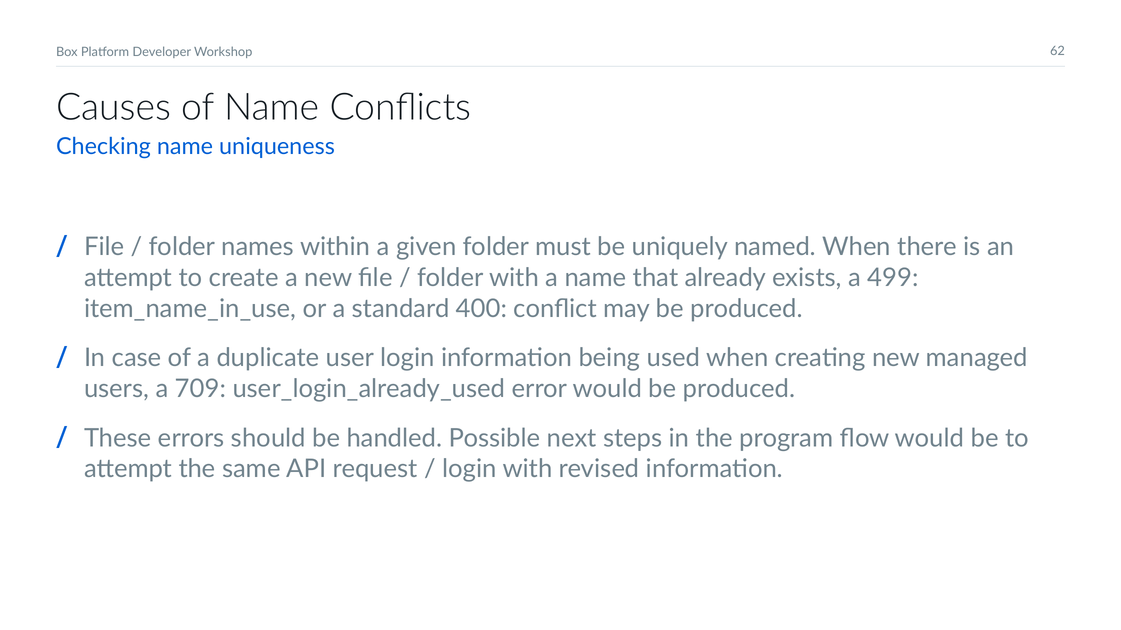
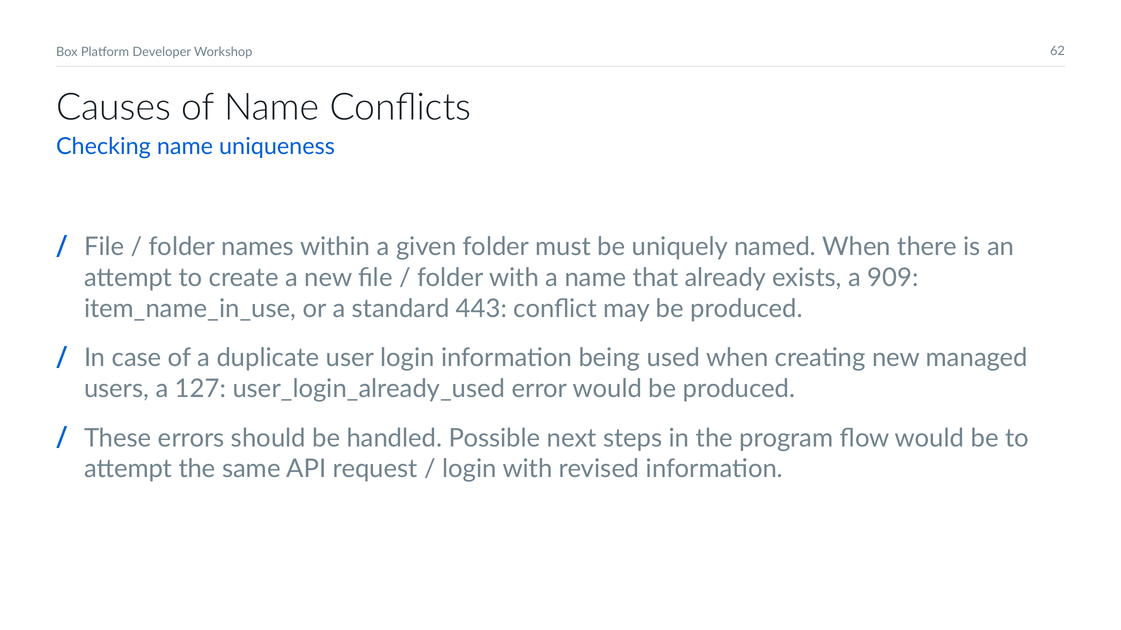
499: 499 -> 909 (893, 278)
400: 400 -> 443 (481, 309)
709: 709 -> 127 (200, 389)
